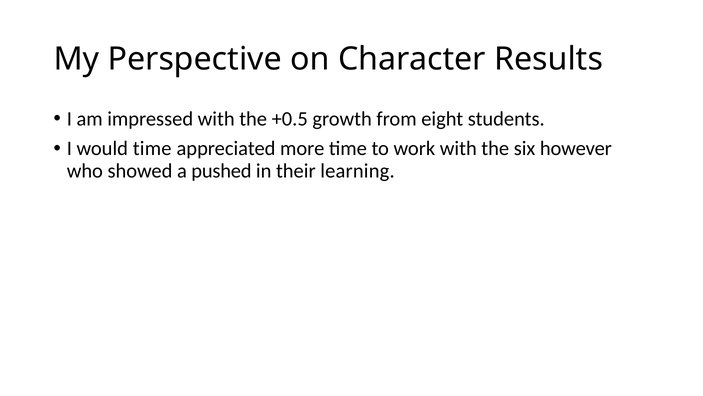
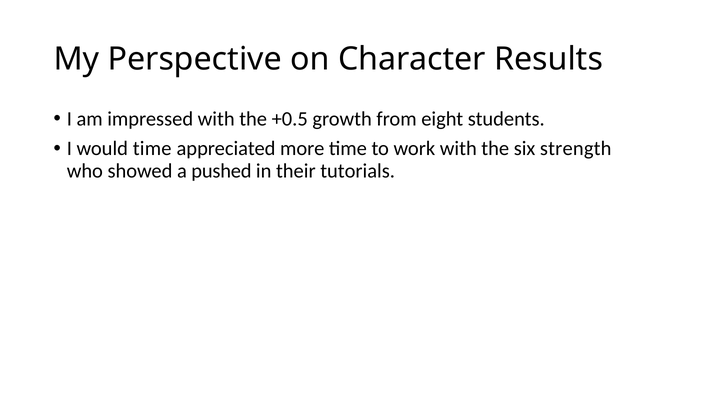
however: however -> strength (576, 148)
learning: learning -> tutorials (358, 170)
